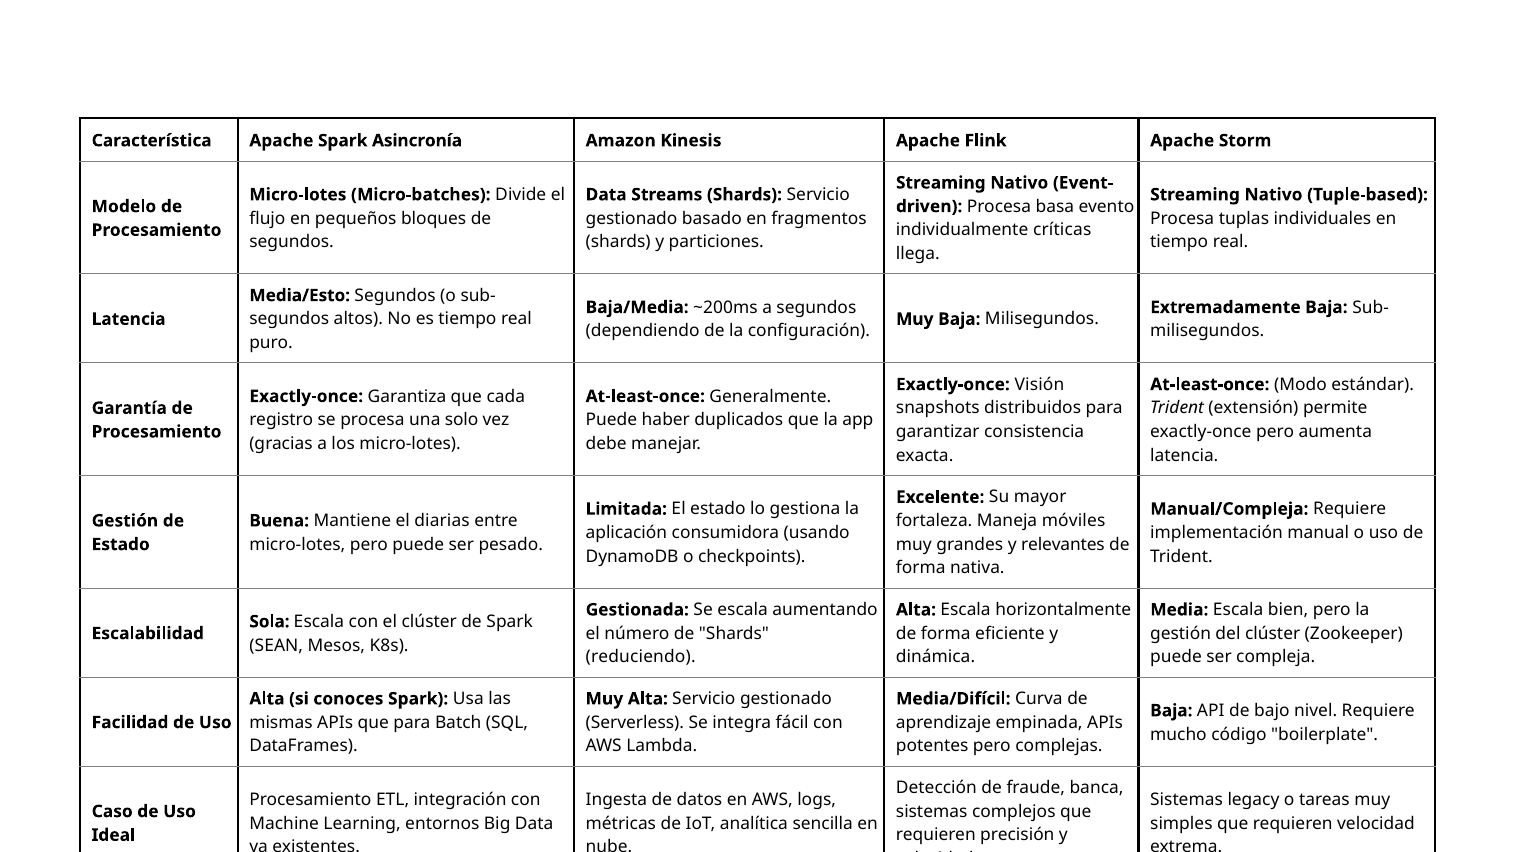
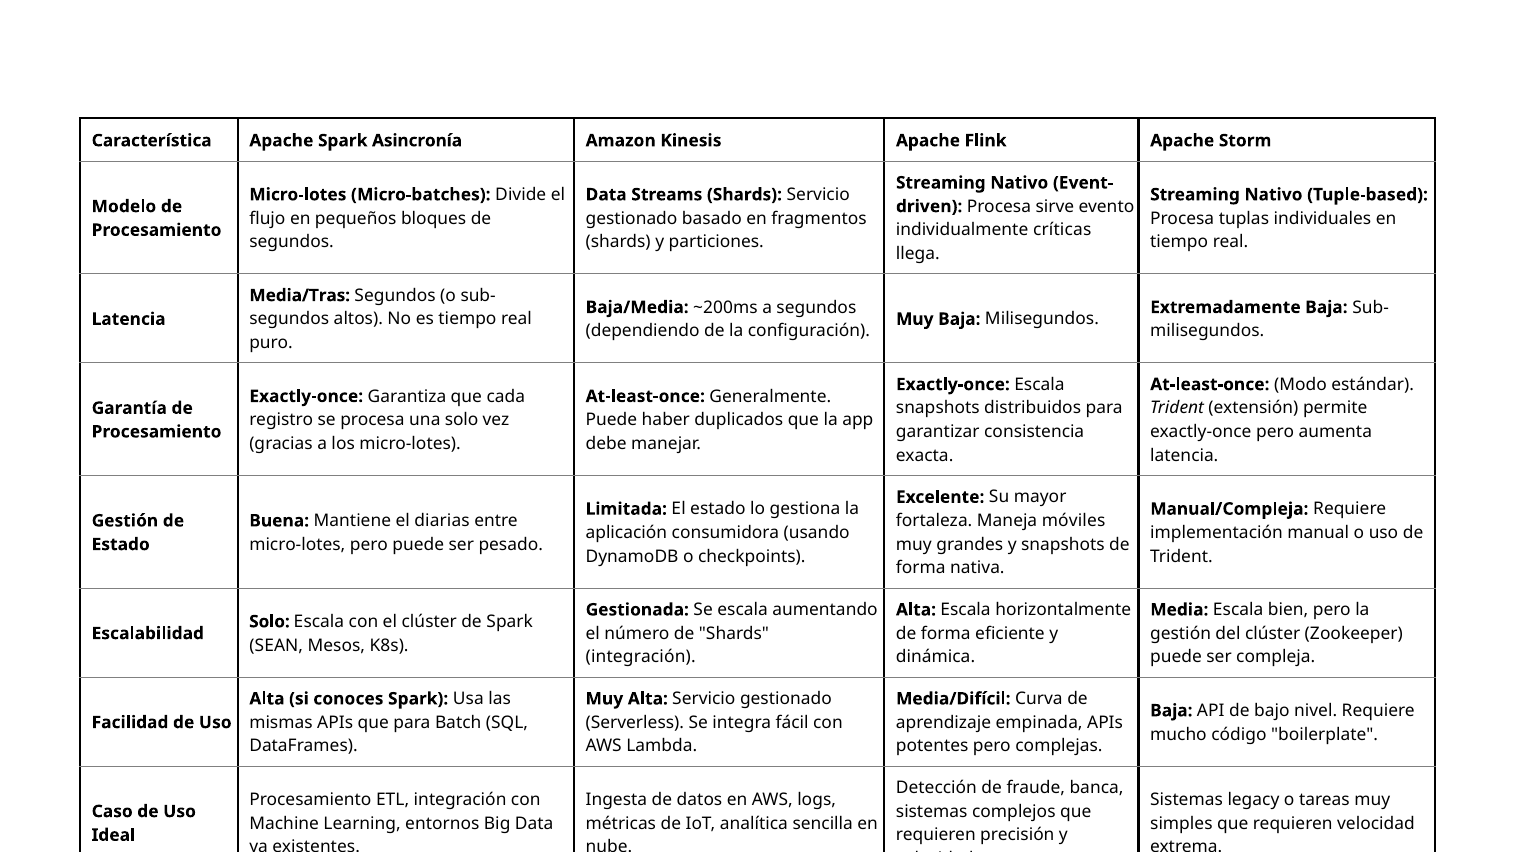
basa: basa -> sirve (1055, 206)
Media/Esto: Media/Esto -> Media/Tras (300, 296)
Exactly-once Visión: Visión -> Escala (1039, 385)
y relevantes: relevantes -> snapshots (1063, 545)
Sola: Sola -> Solo (269, 622)
reduciendo: reduciendo -> integración (641, 657)
